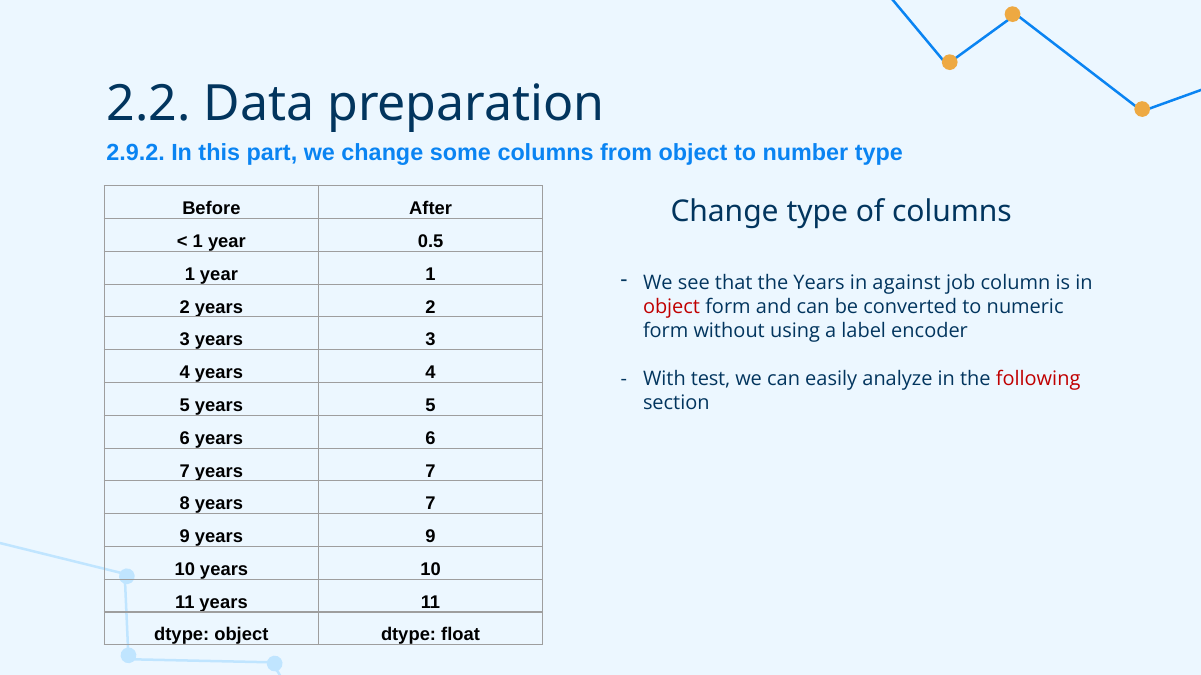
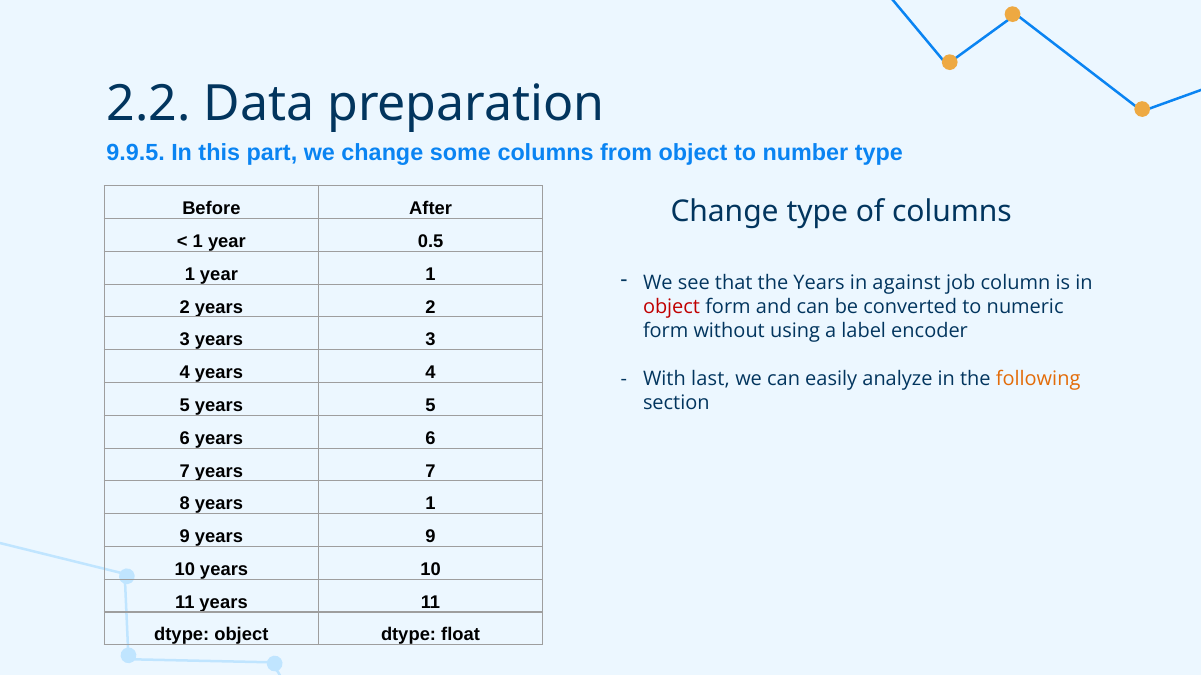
2.9.2: 2.9.2 -> 9.9.5 (136, 152)
test: test -> last (710, 379)
following colour: red -> orange (1038, 379)
8 years 7: 7 -> 1 (431, 504)
